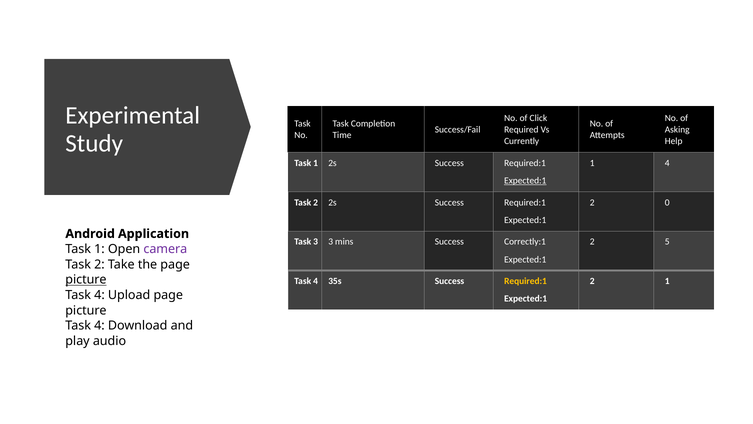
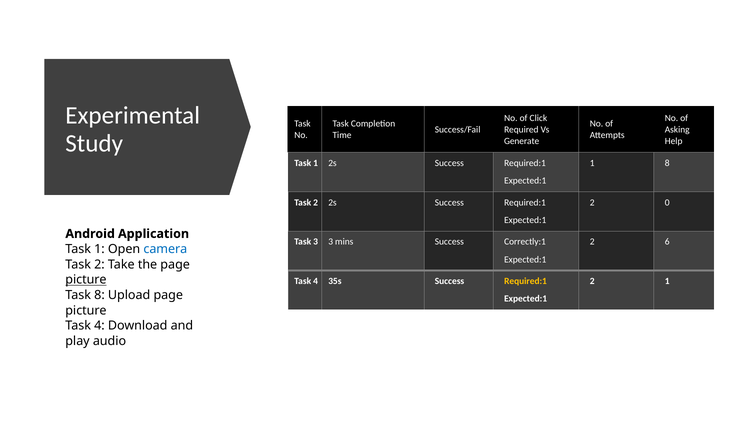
Currently: Currently -> Generate (522, 141)
1 4: 4 -> 8 (667, 163)
Expected:1 underline: present -> none (525, 181)
5: 5 -> 6 (667, 242)
camera colour: purple -> blue (165, 249)
4: 4 -> 8 (99, 295)
